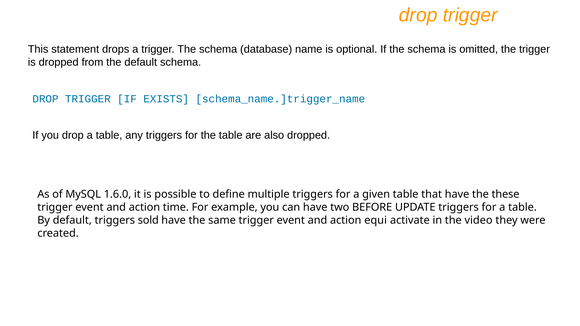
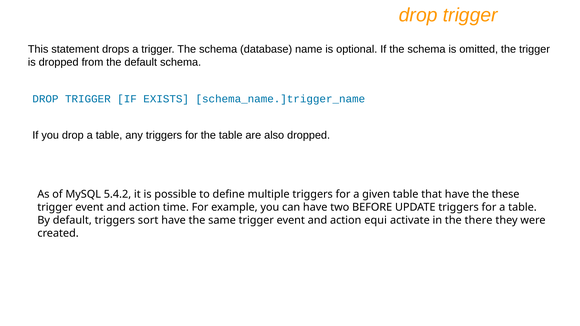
1.6.0: 1.6.0 -> 5.4.2 (117, 194)
sold: sold -> sort (148, 220)
video: video -> there (479, 220)
